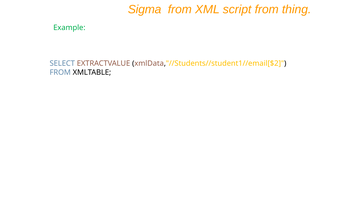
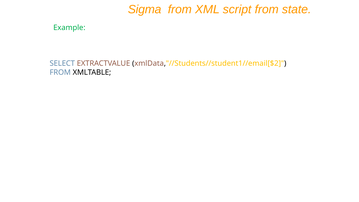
thing: thing -> state (297, 9)
